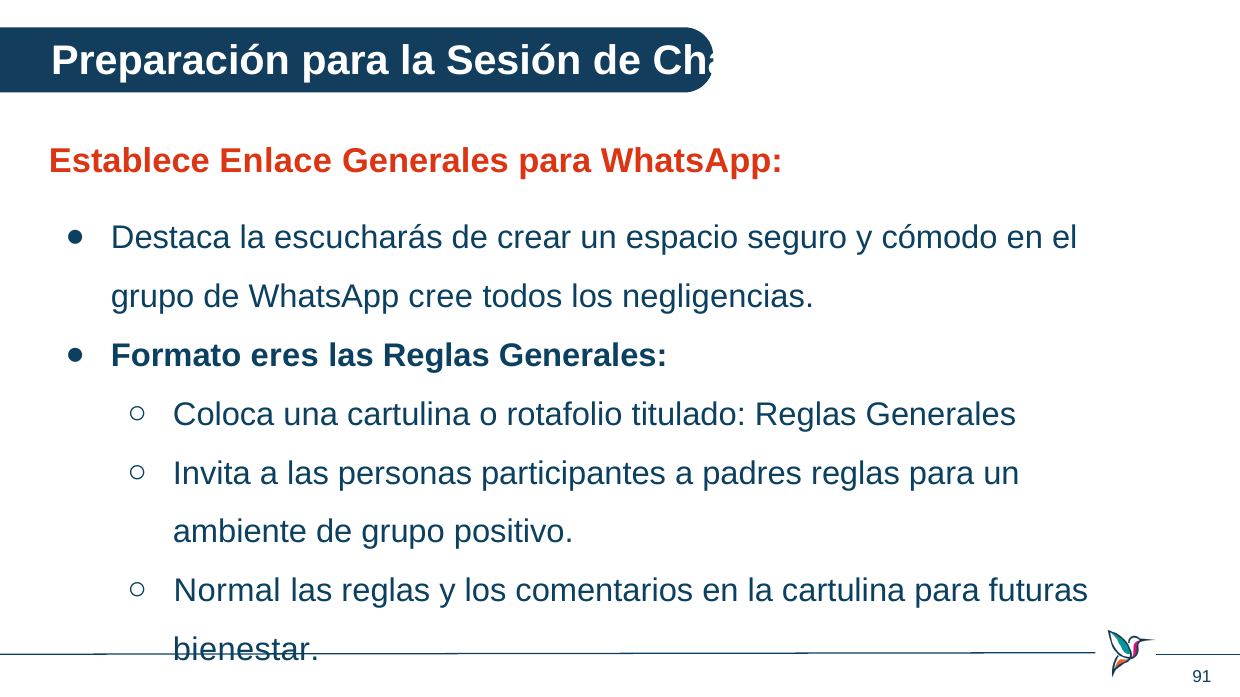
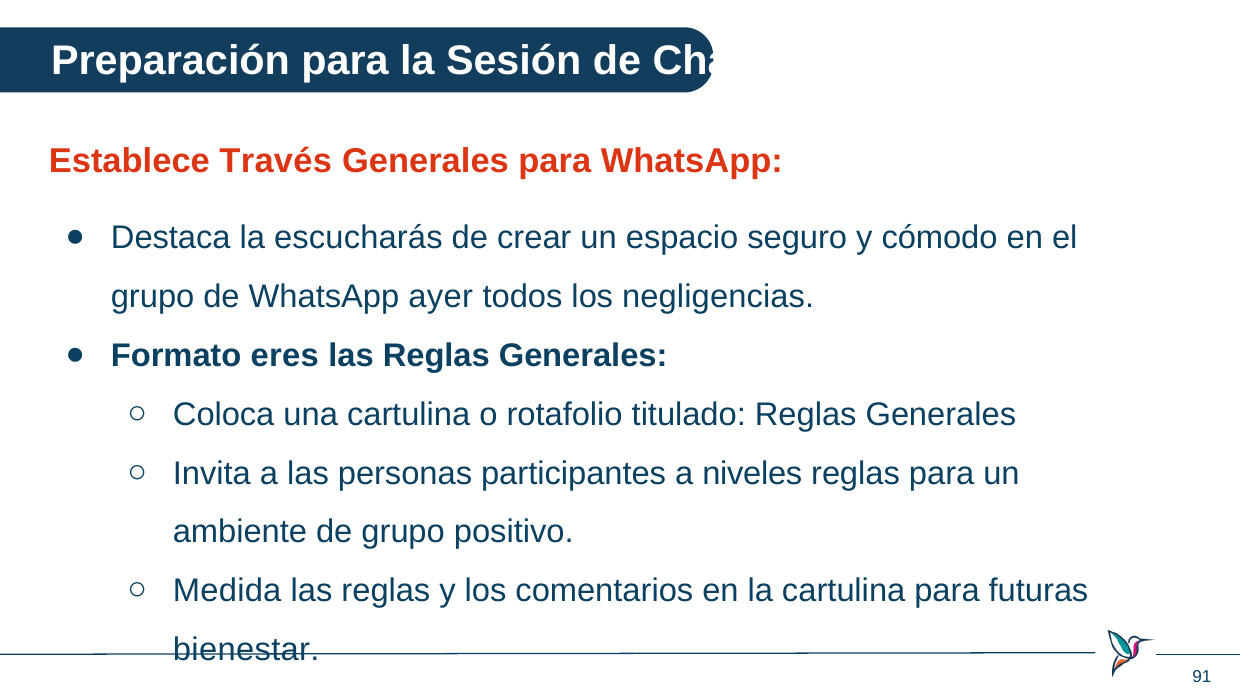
Enlace: Enlace -> Través (276, 161)
cree: cree -> ayer (441, 297)
padres: padres -> niveles (752, 474)
Normal: Normal -> Medida (227, 591)
